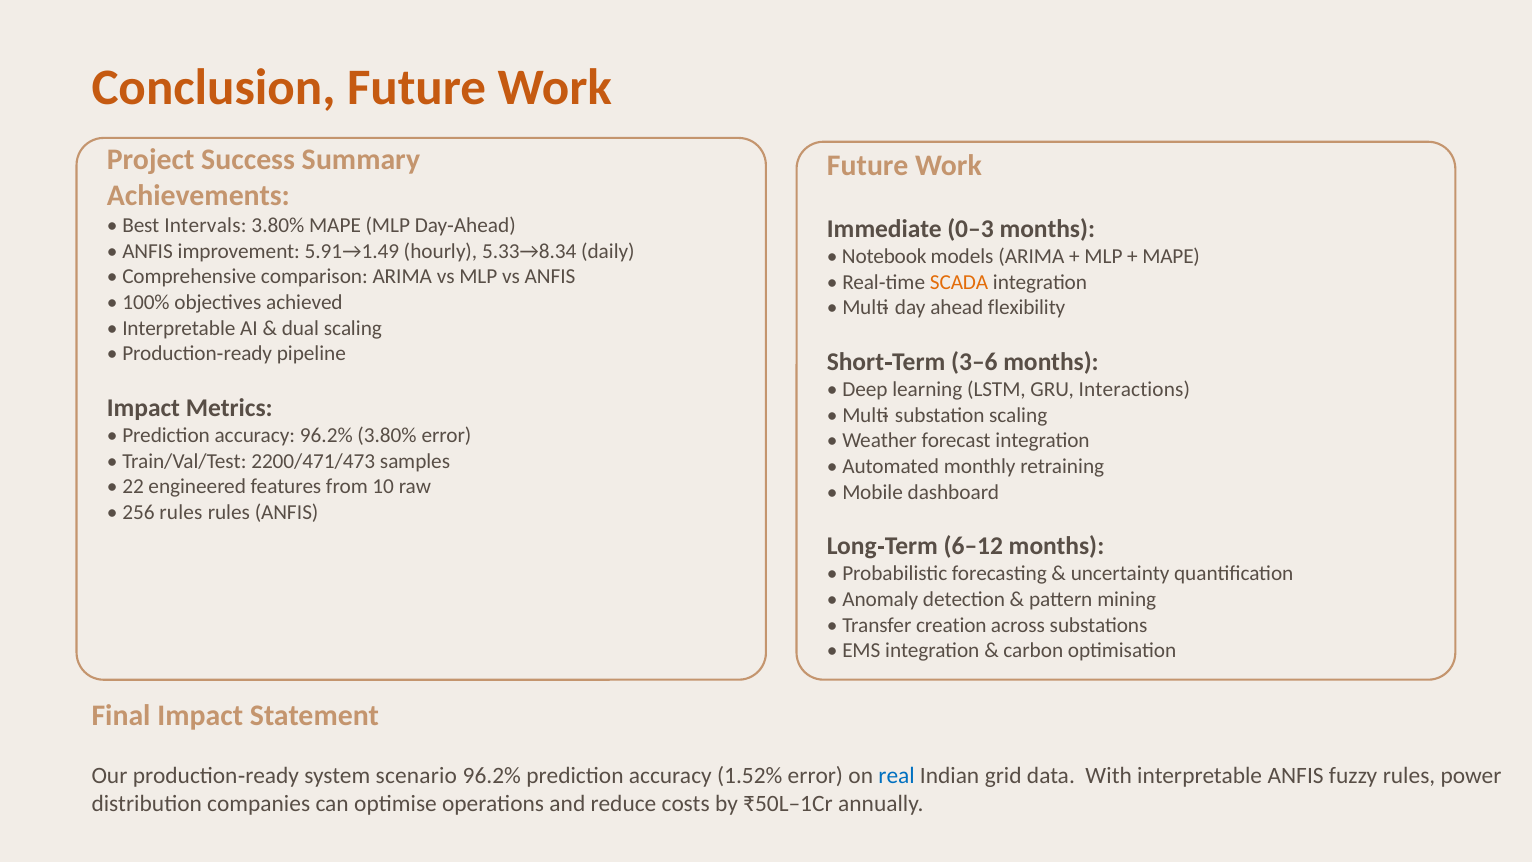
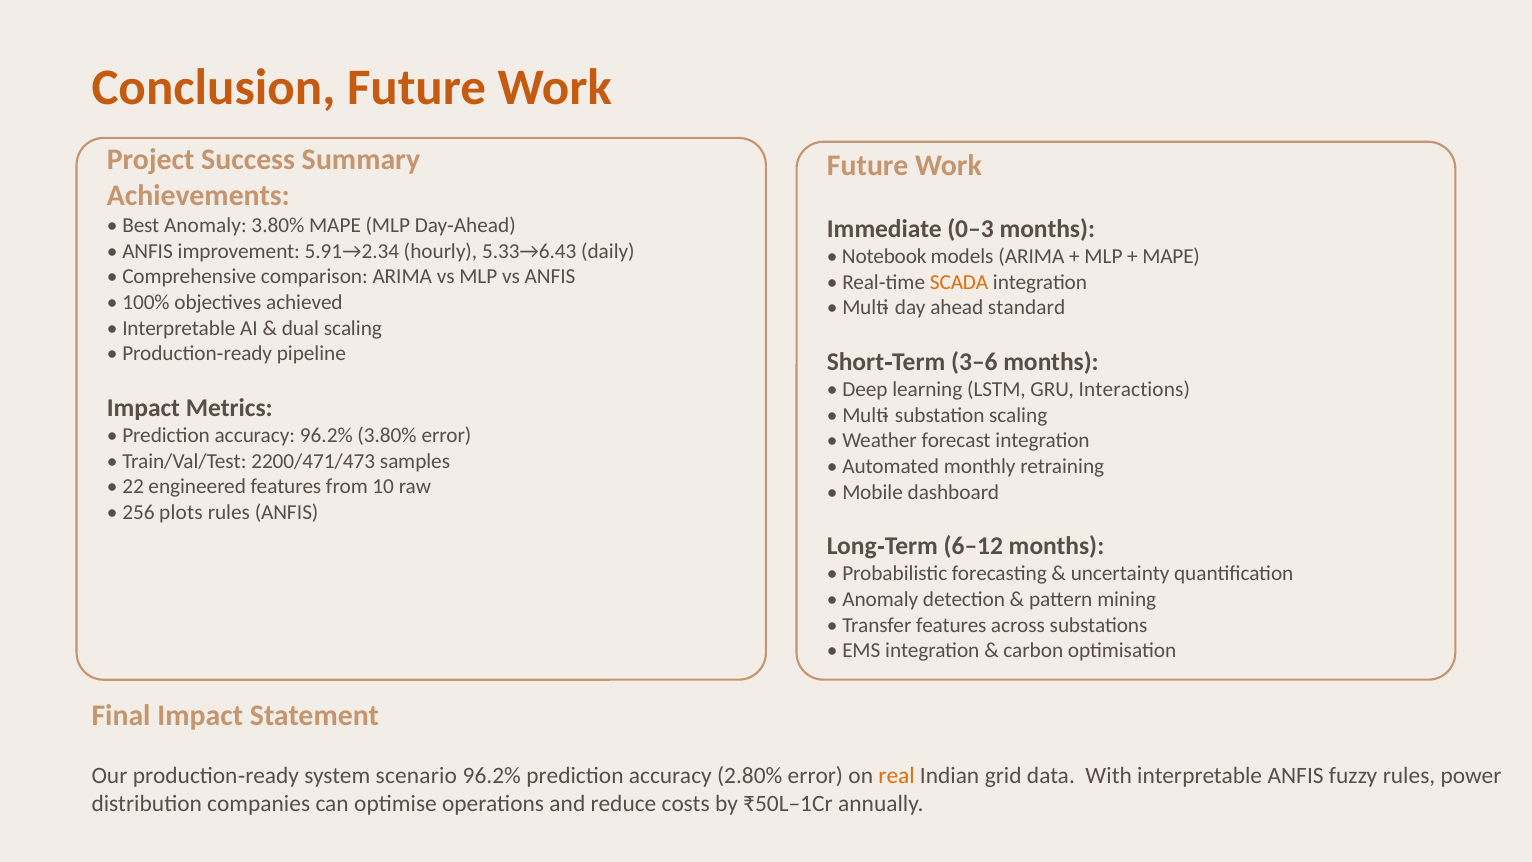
Best Intervals: Intervals -> Anomaly (205, 226)
5.91→1.49: 5.91→1.49 -> 5.91→2.34 (352, 251)
5.33→8.34: 5.33→8.34 -> 5.33→6.43 (529, 251)
flexibility: flexibility -> standard (1027, 308)
256 rules: rules -> plots (181, 512)
Transfer creation: creation -> features (951, 625)
1.52%: 1.52% -> 2.80% (750, 775)
real colour: blue -> orange (897, 775)
